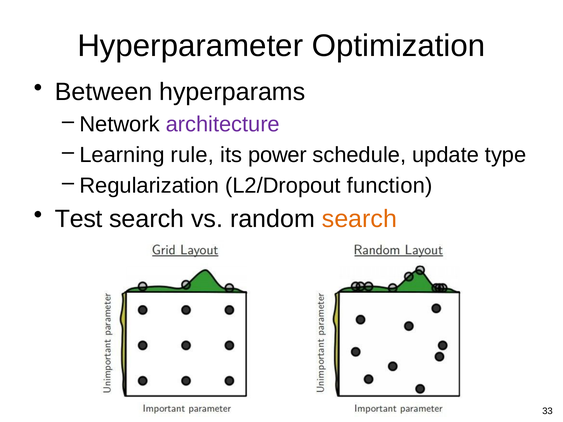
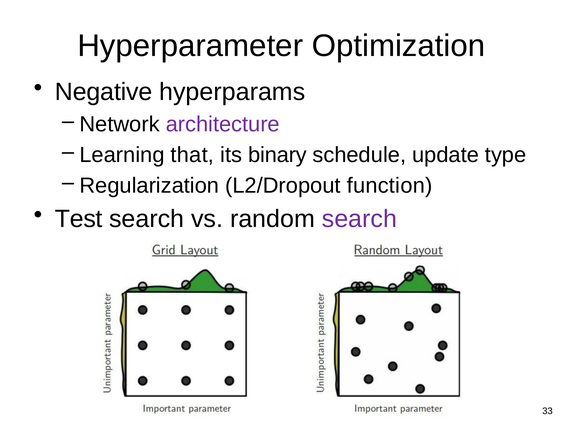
Between: Between -> Negative (104, 92)
rule: rule -> that (192, 155)
power: power -> binary (277, 155)
search colour: orange -> purple (359, 219)
